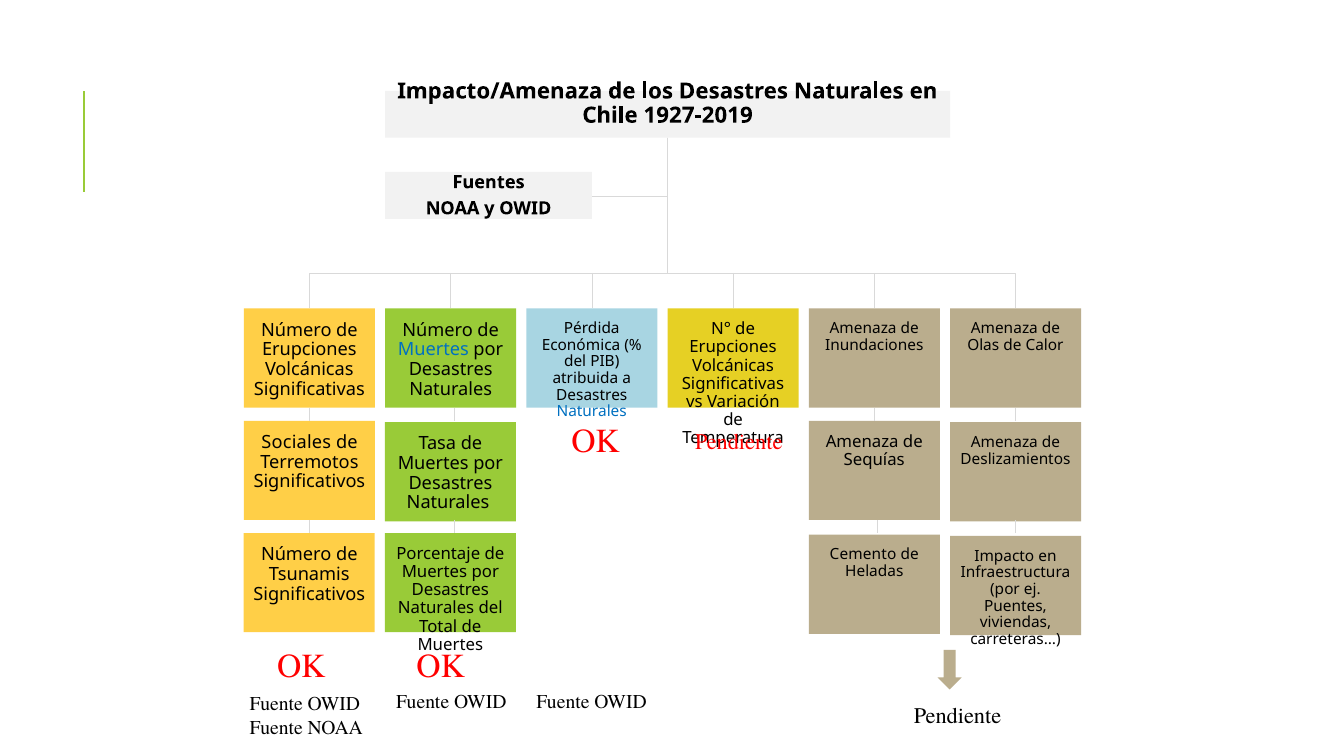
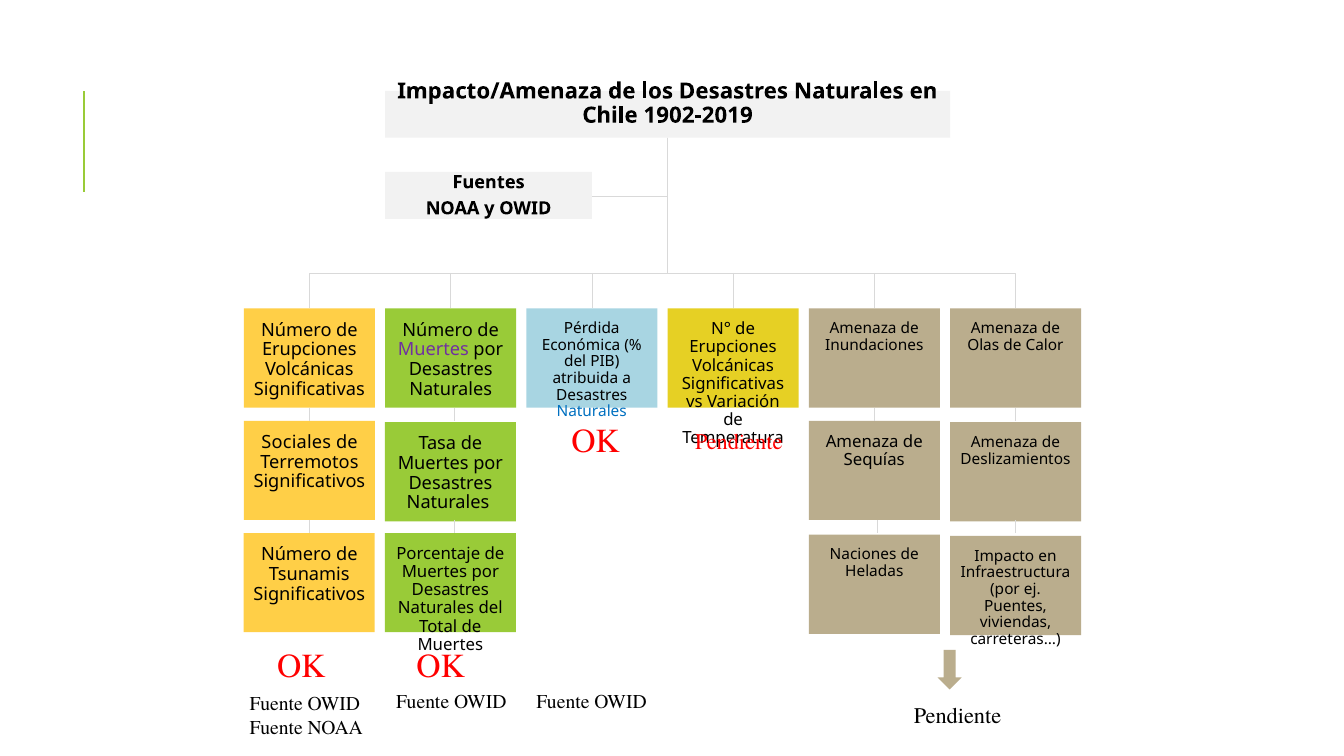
1927-2019: 1927-2019 -> 1902-2019 (698, 115)
Muertes colour: blue -> purple (433, 350)
Cemento: Cemento -> Naciones (863, 555)
